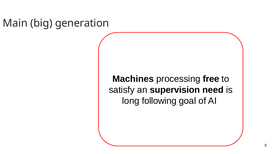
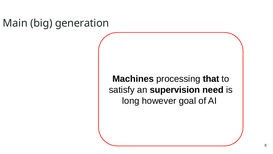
free: free -> that (211, 79)
following: following -> however (159, 101)
